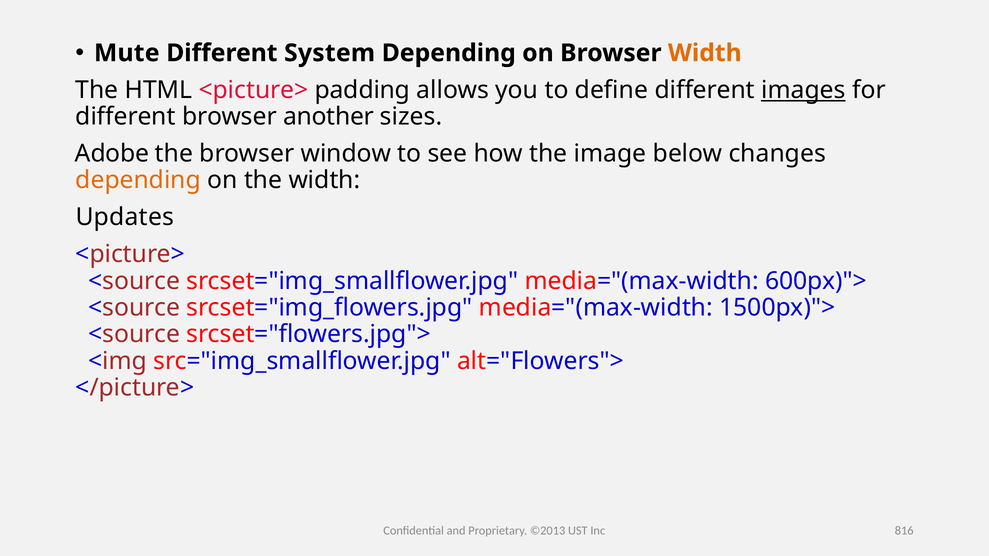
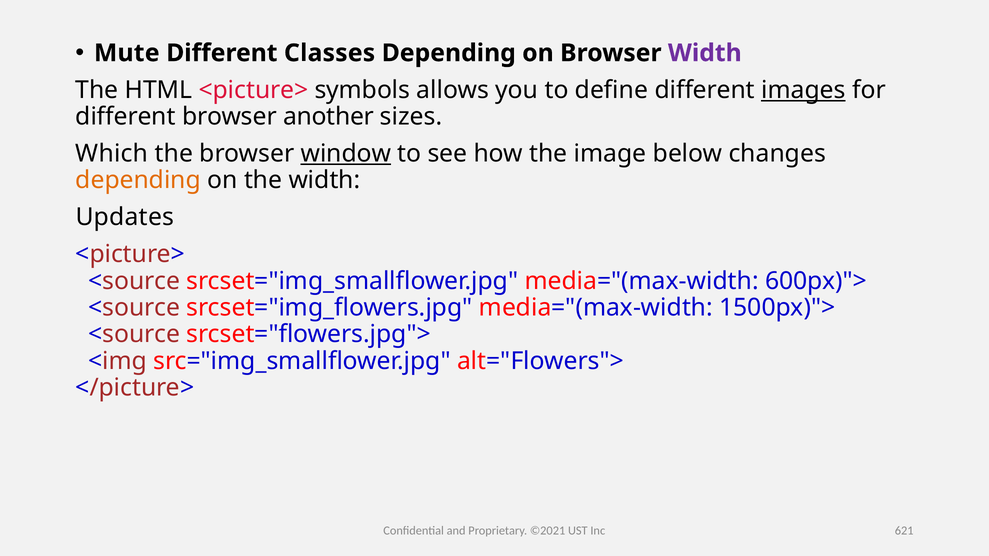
System: System -> Classes (330, 53)
Width colour: orange -> purple (705, 53)
padding: padding -> symbols (362, 90)
Adobe: Adobe -> Which (112, 154)
window underline: none -> present (346, 154)
©2013: ©2013 -> ©2021 (548, 531)
816: 816 -> 621 (904, 531)
